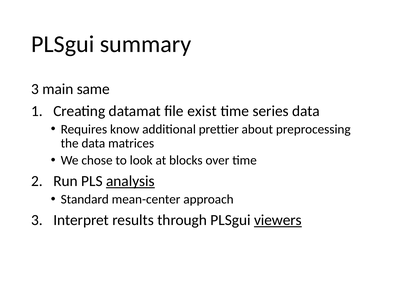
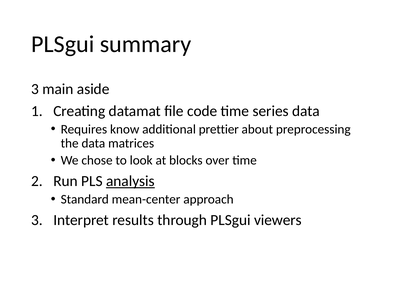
same: same -> aside (93, 89)
exist: exist -> code (202, 111)
viewers underline: present -> none (278, 220)
